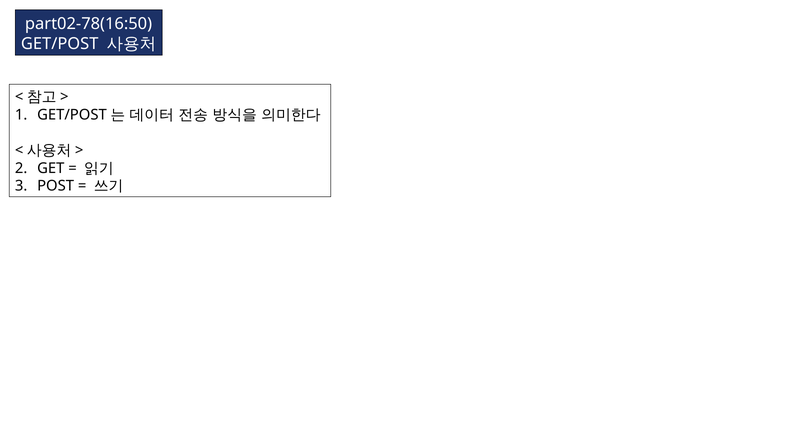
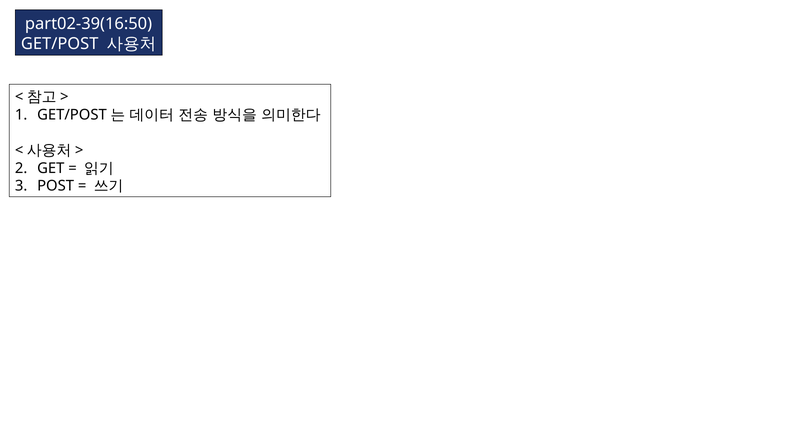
part02-78(16:50: part02-78(16:50 -> part02-39(16:50 (89, 24)
